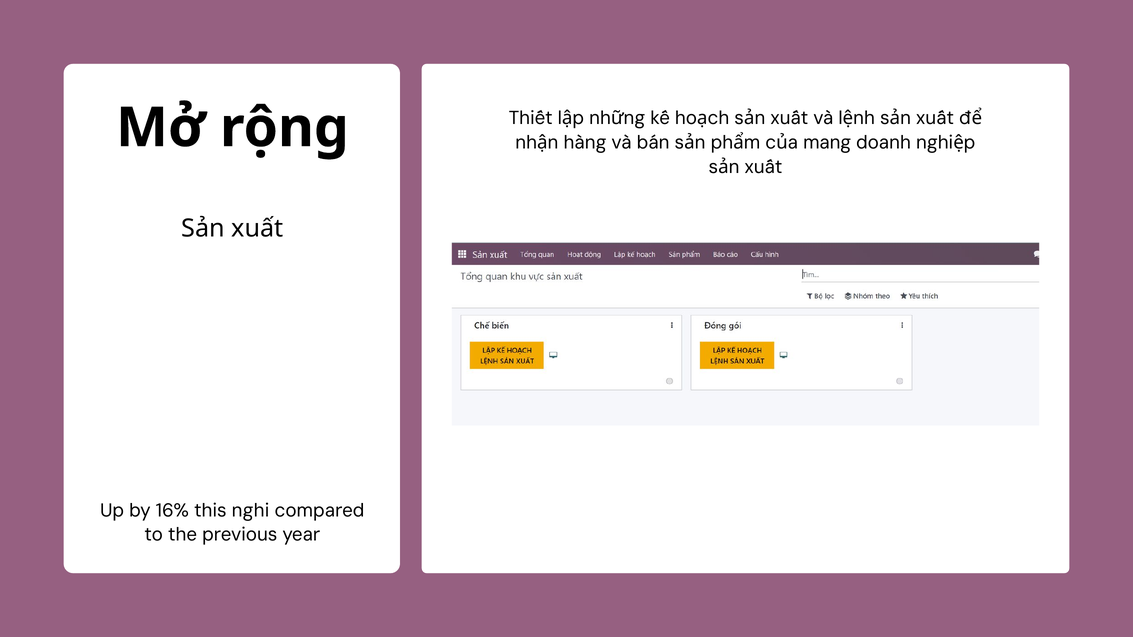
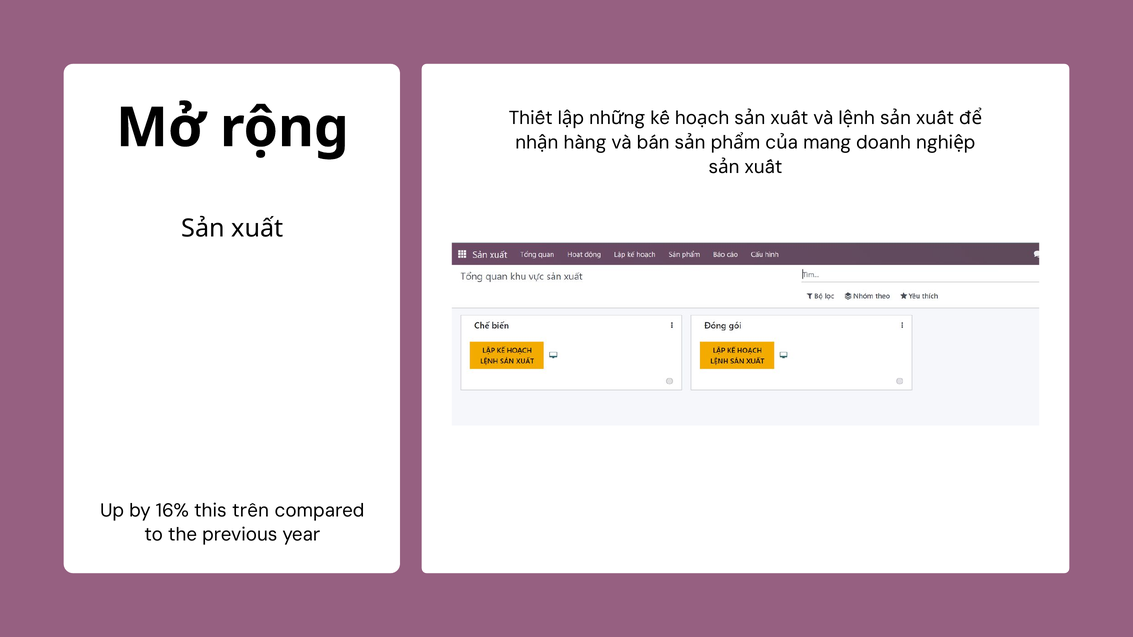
this nghi: nghi -> trên (251, 511)
